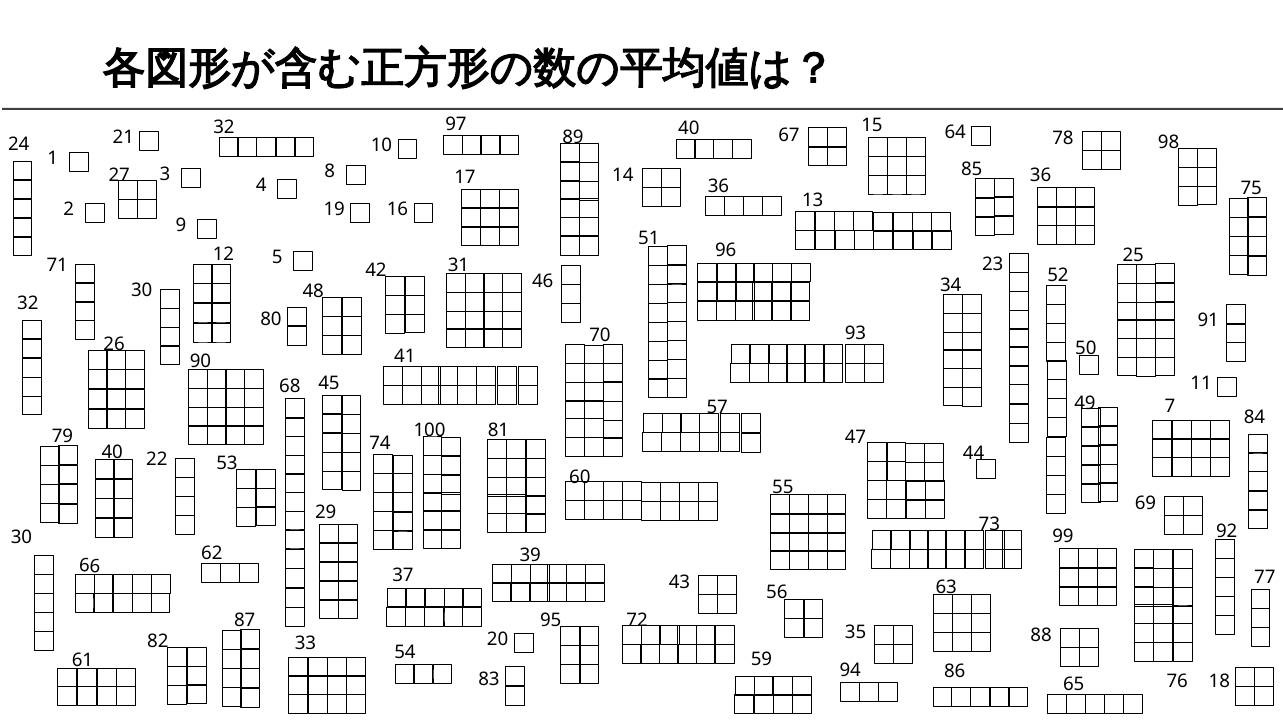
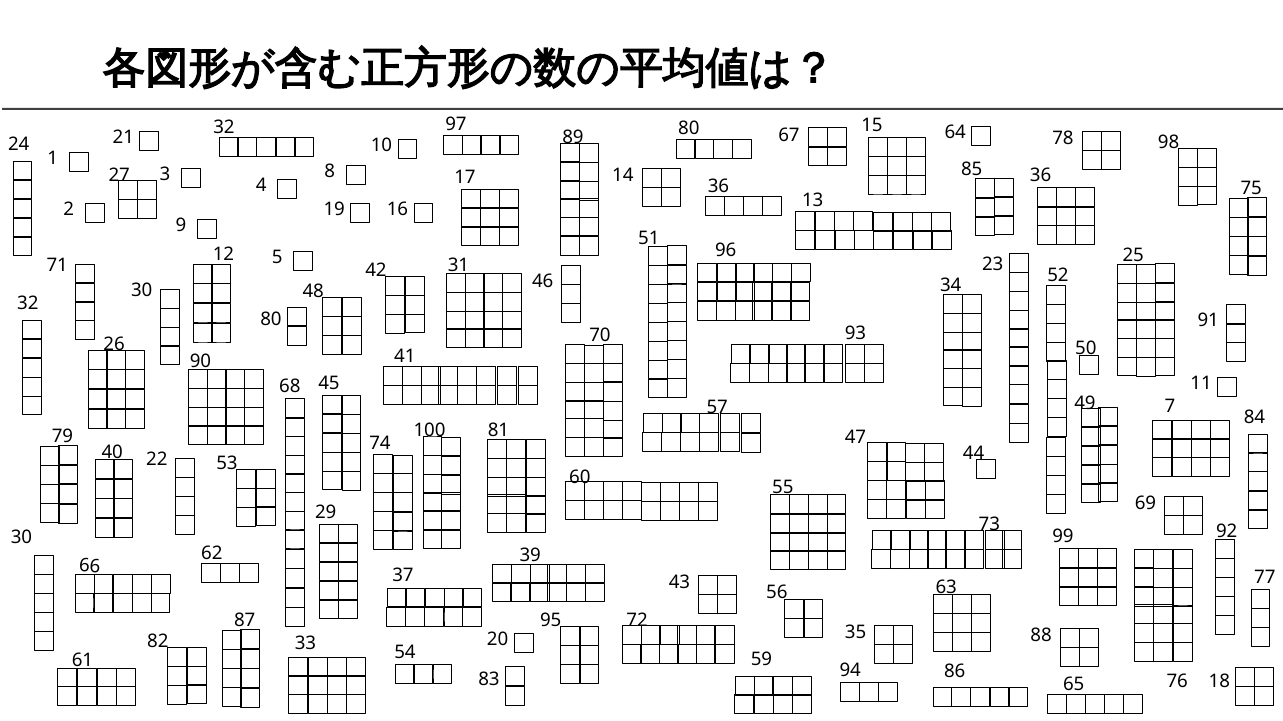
97 40: 40 -> 80 (689, 129)
